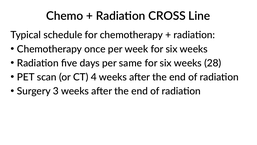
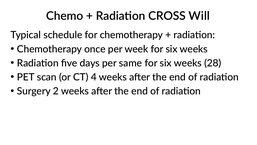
Line: Line -> Will (199, 16)
3: 3 -> 2 (56, 91)
